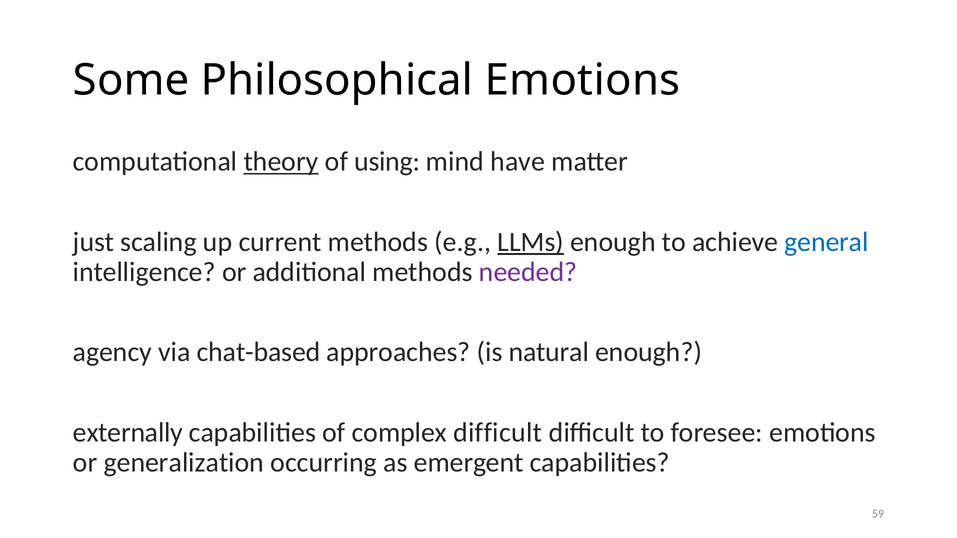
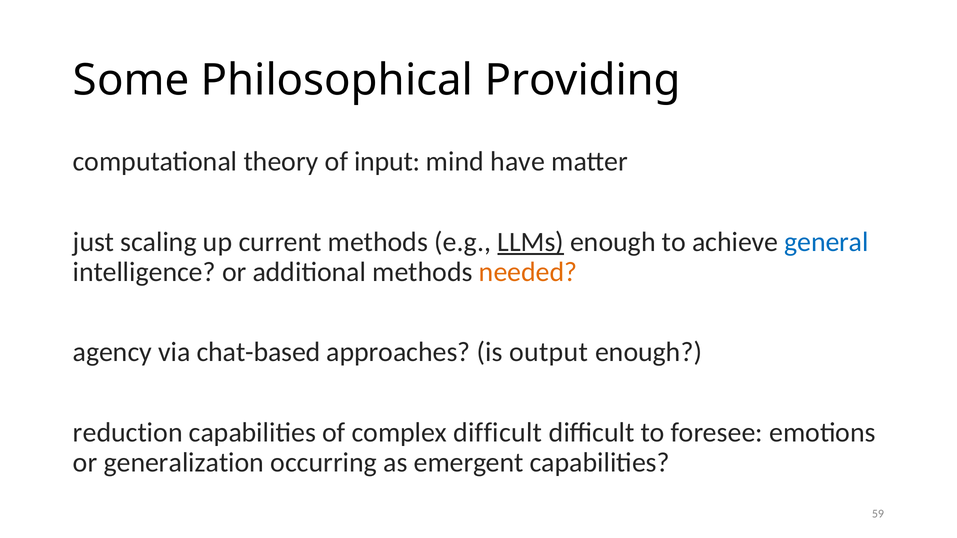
Philosophical Emotions: Emotions -> Providing (583, 80)
theory underline: present -> none (281, 162)
using: using -> input (387, 162)
needed colour: purple -> orange (528, 272)
natural: natural -> output (549, 352)
externally: externally -> reduction (128, 433)
